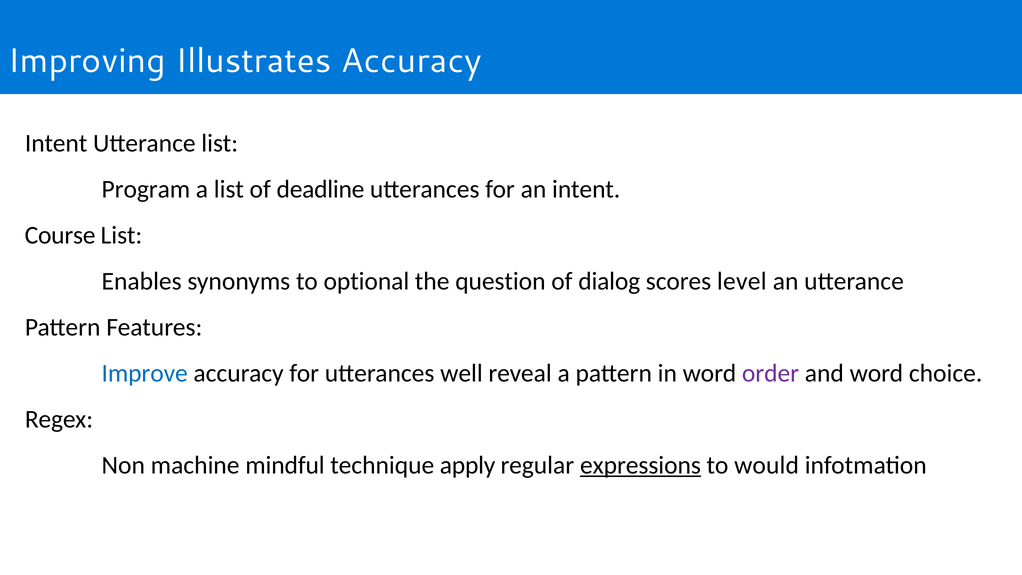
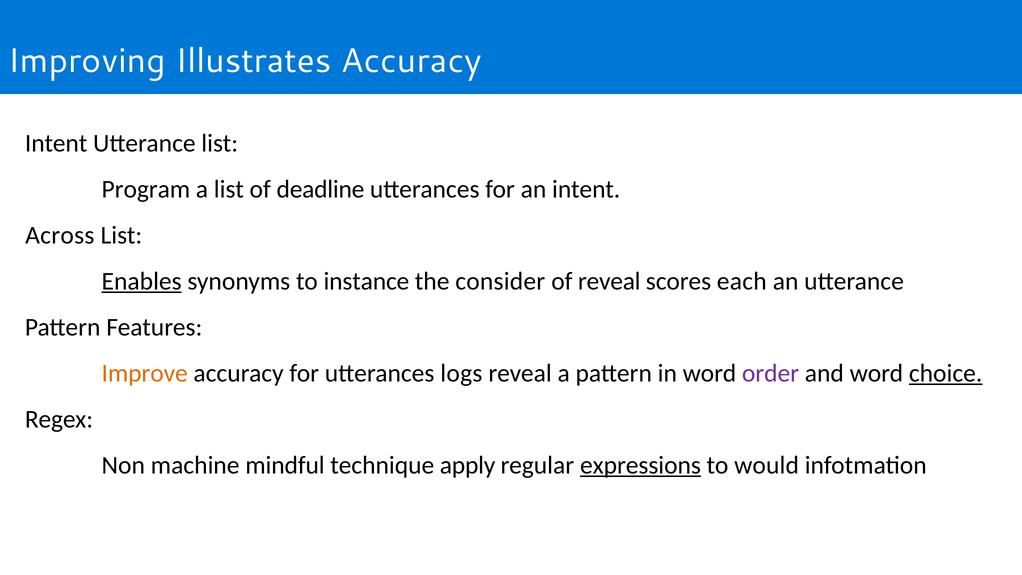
Course: Course -> Across (60, 235)
Enables underline: none -> present (142, 281)
optional: optional -> instance (366, 281)
question: question -> consider (500, 281)
of dialog: dialog -> reveal (609, 281)
level: level -> each (742, 281)
Improve colour: blue -> orange (145, 373)
well: well -> logs (461, 373)
choice underline: none -> present (946, 373)
